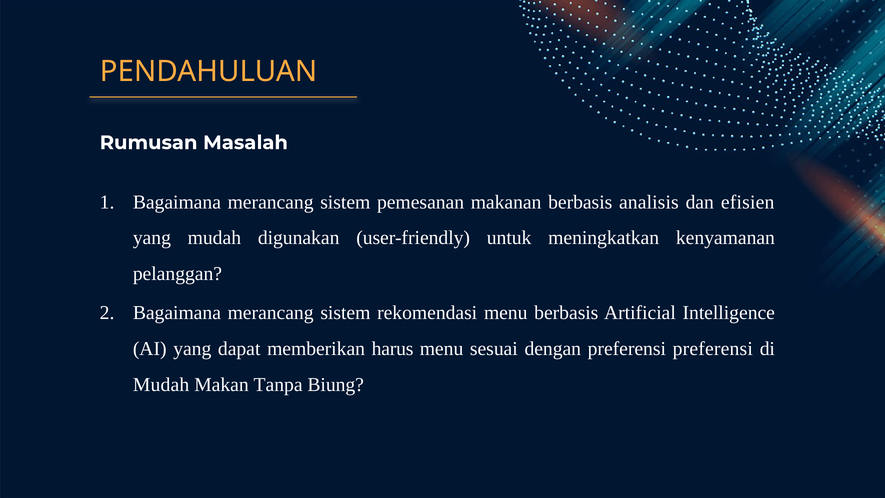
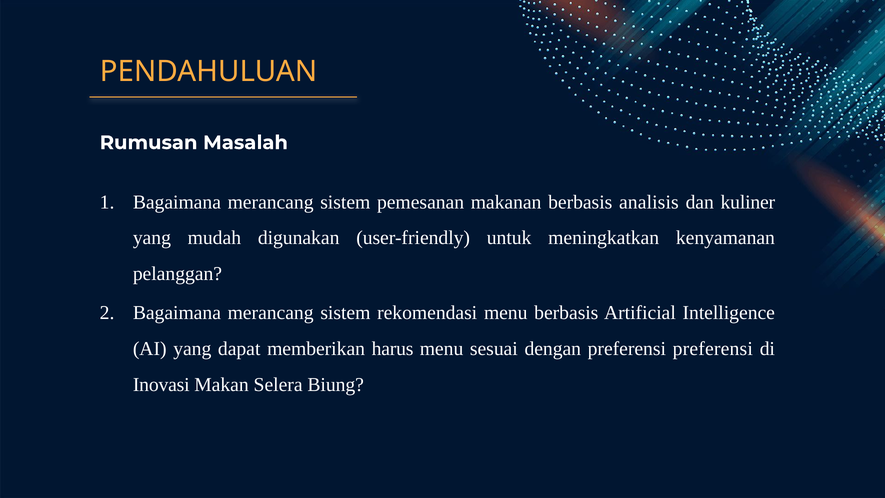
efisien: efisien -> kuliner (748, 202)
Mudah: Mudah -> Inovasi (161, 385)
Tanpa: Tanpa -> Selera (278, 385)
